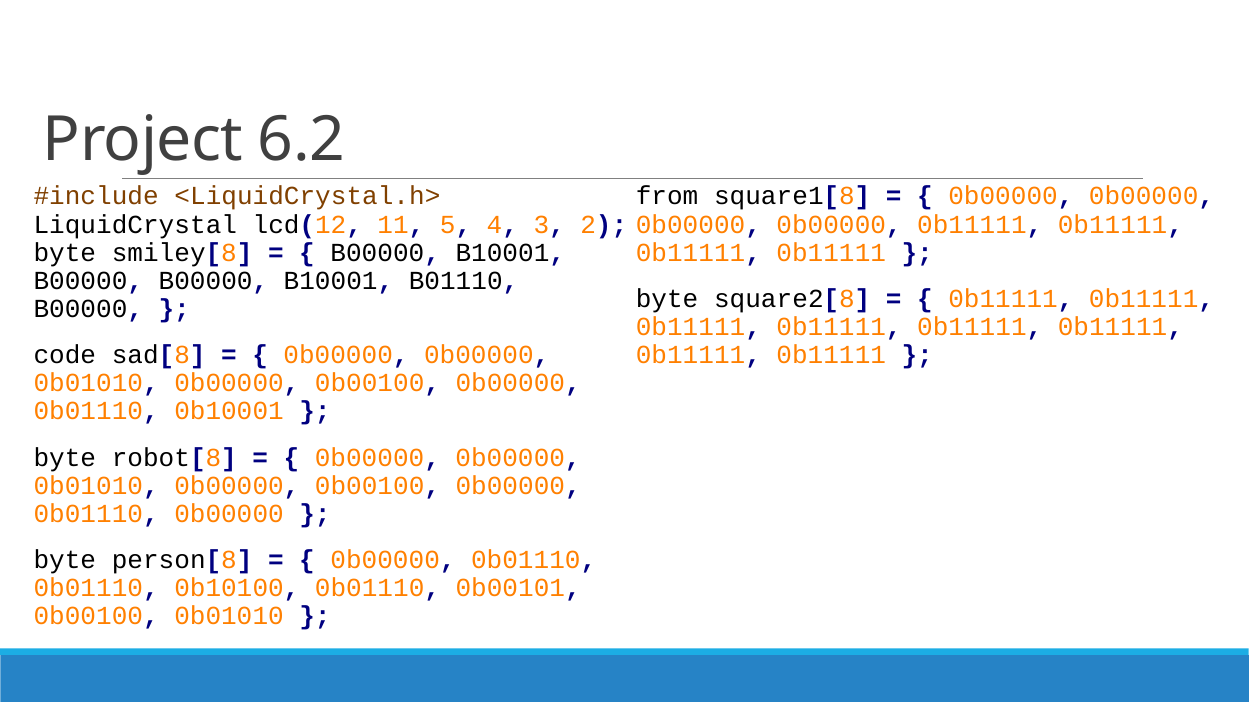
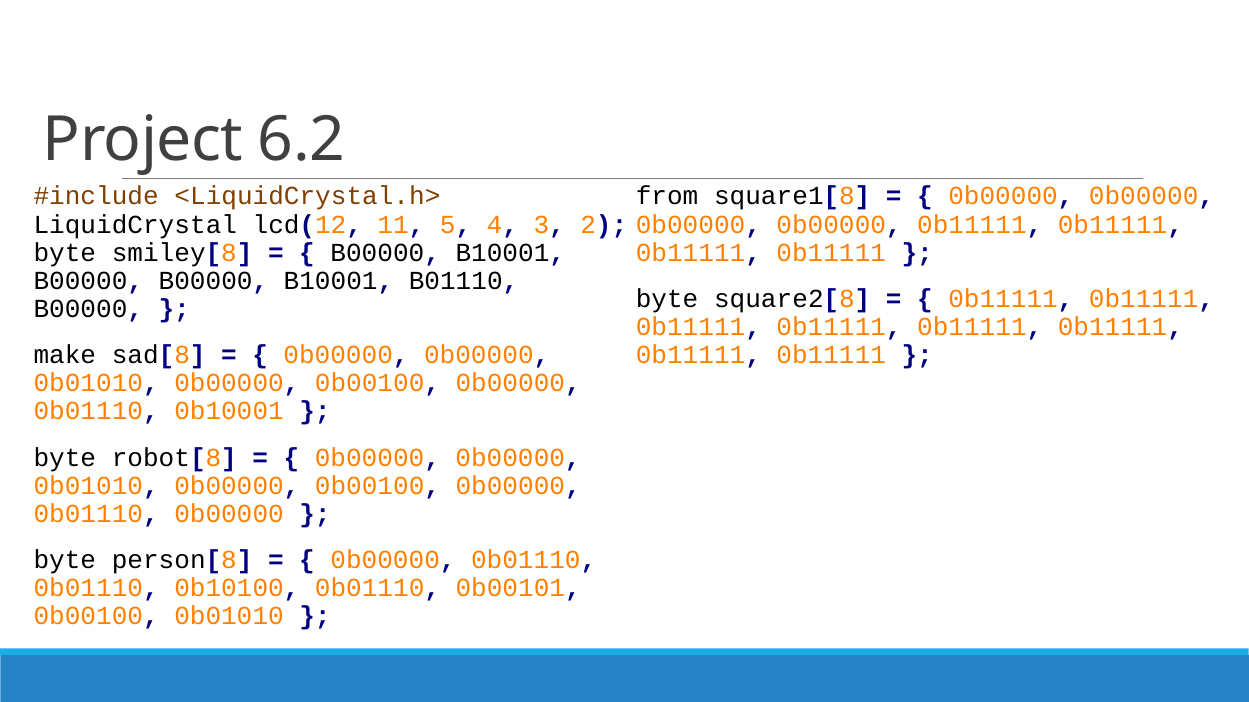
code: code -> make (65, 355)
